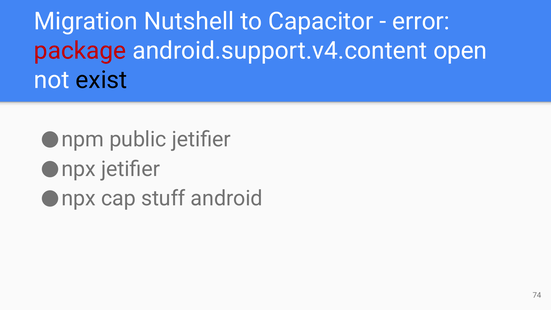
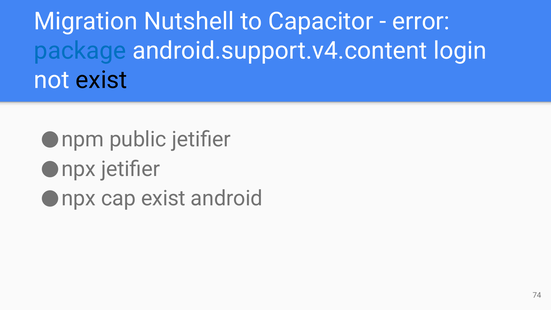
package colour: red -> blue (80, 51)
open: open -> login (460, 51)
cap stuff: stuff -> exist (163, 198)
